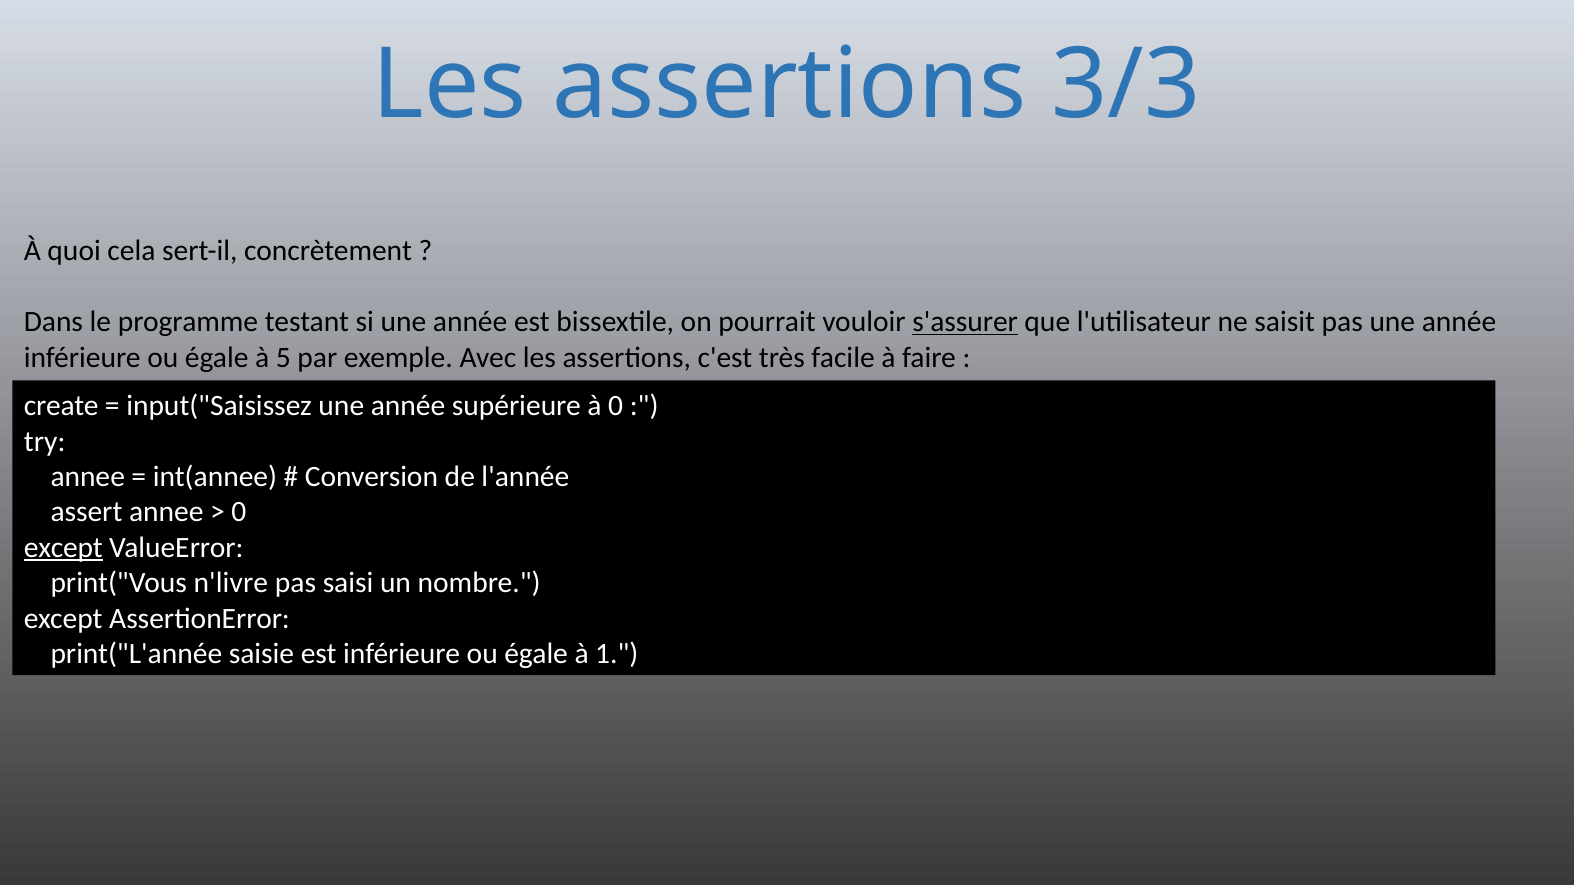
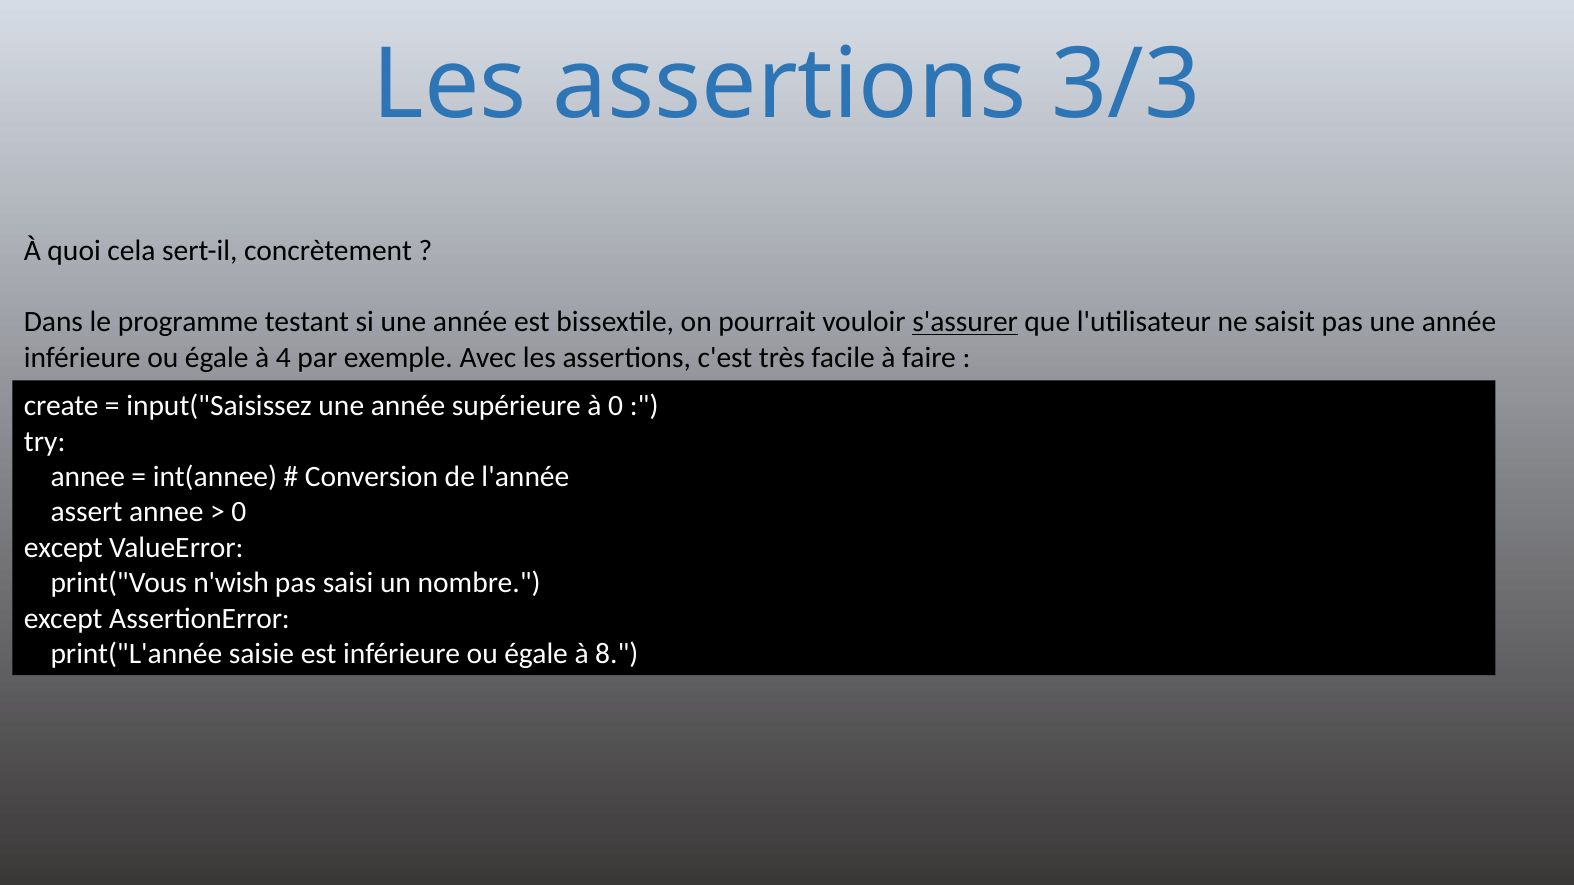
5: 5 -> 4 (283, 357)
except underline: present -> none (63, 548)
n'livre: n'livre -> n'wish (231, 583)
1: 1 -> 8 (617, 654)
